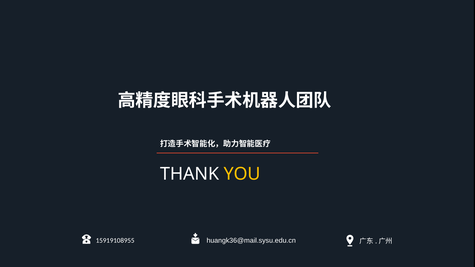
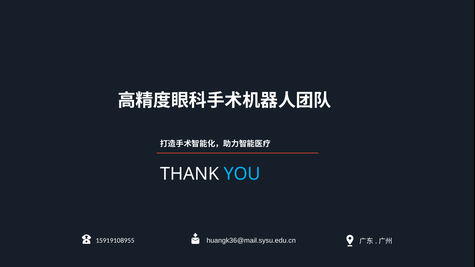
YOU colour: yellow -> light blue (242, 174)
